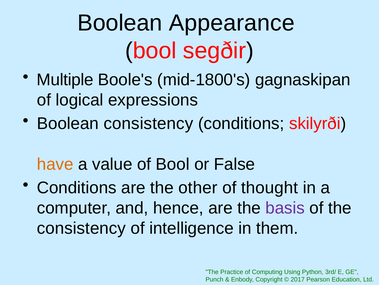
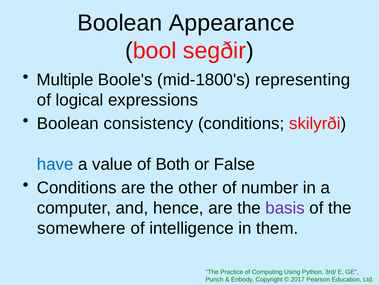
gagnaskipan: gagnaskipan -> representing (303, 80)
have colour: orange -> blue (55, 164)
of Bool: Bool -> Both (173, 164)
thought: thought -> number (270, 187)
consistency: consistency -> somewhere (81, 228)
